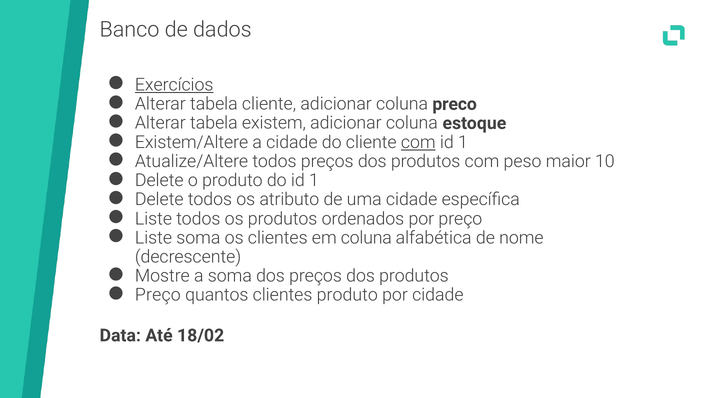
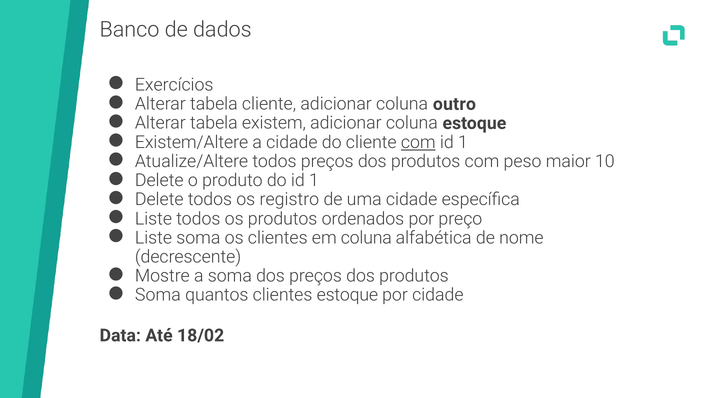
Exercícios underline: present -> none (174, 85)
preco: preco -> outro (454, 104)
atributo: atributo -> registro (289, 200)
Preço: Preço -> Soma (158, 295)
clientes produto: produto -> estoque (347, 295)
